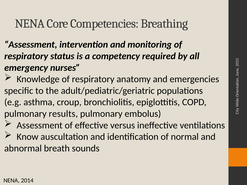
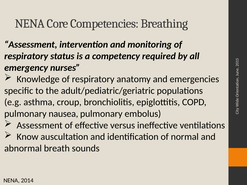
results: results -> nausea (63, 114)
